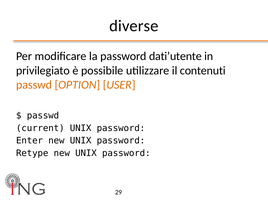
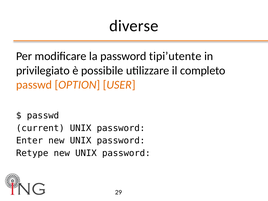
dati’utente: dati’utente -> tipi’utente (175, 56)
contenuti: contenuti -> completo (203, 71)
